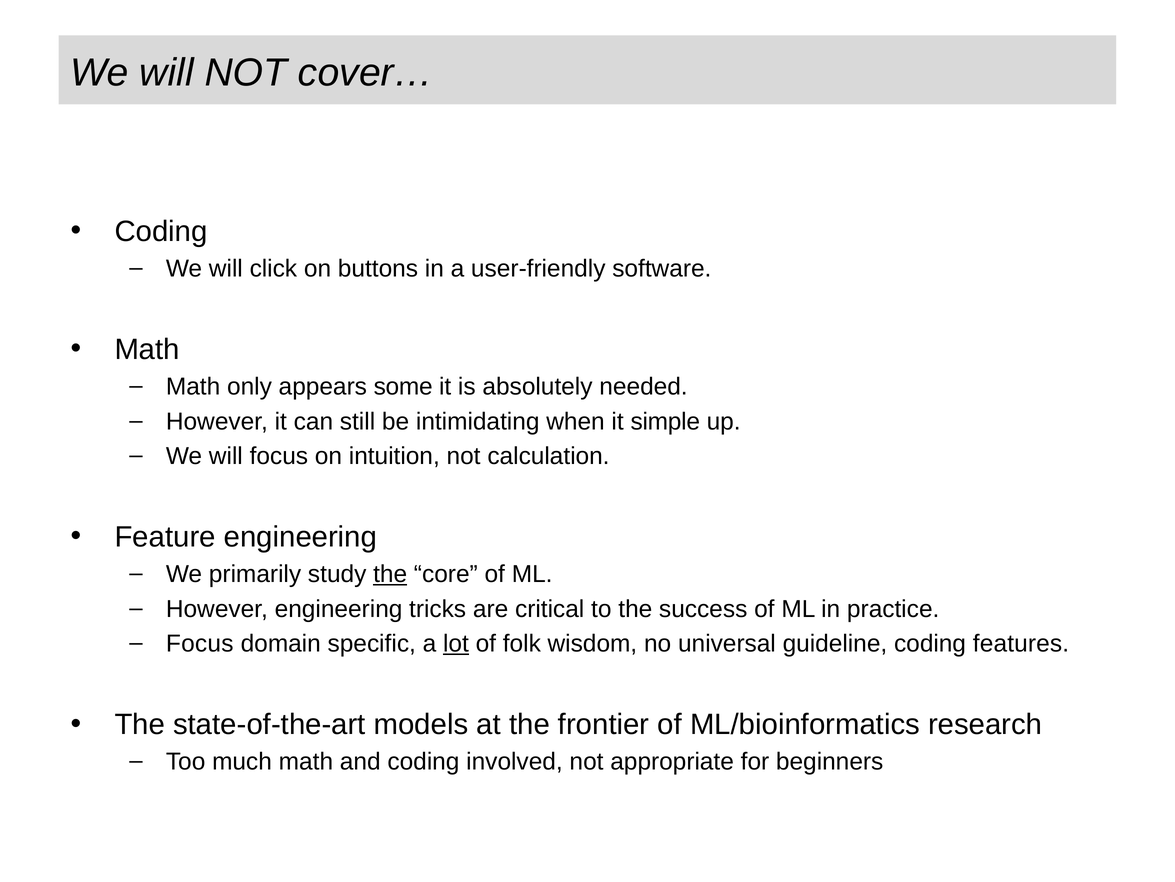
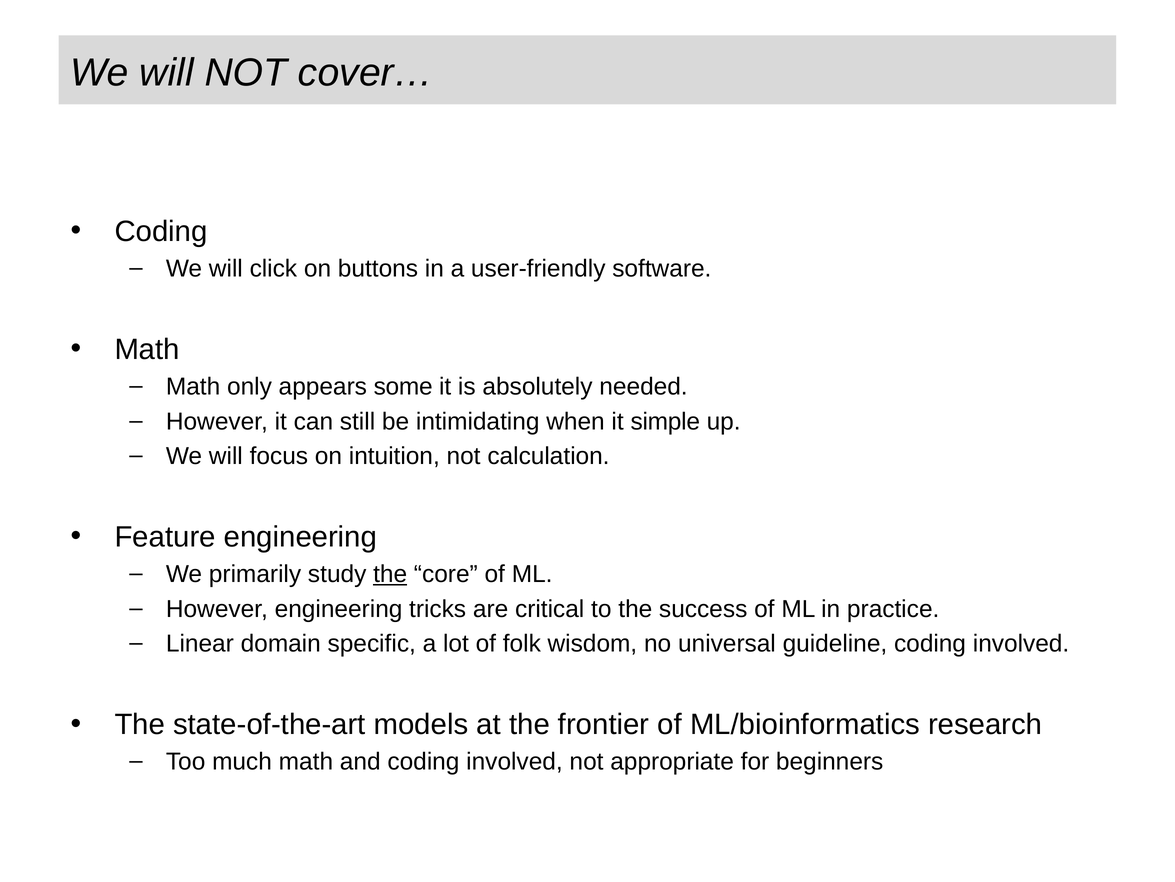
Focus: Focus -> Linear (200, 643)
lot underline: present -> none (456, 643)
guideline coding features: features -> involved (1021, 643)
